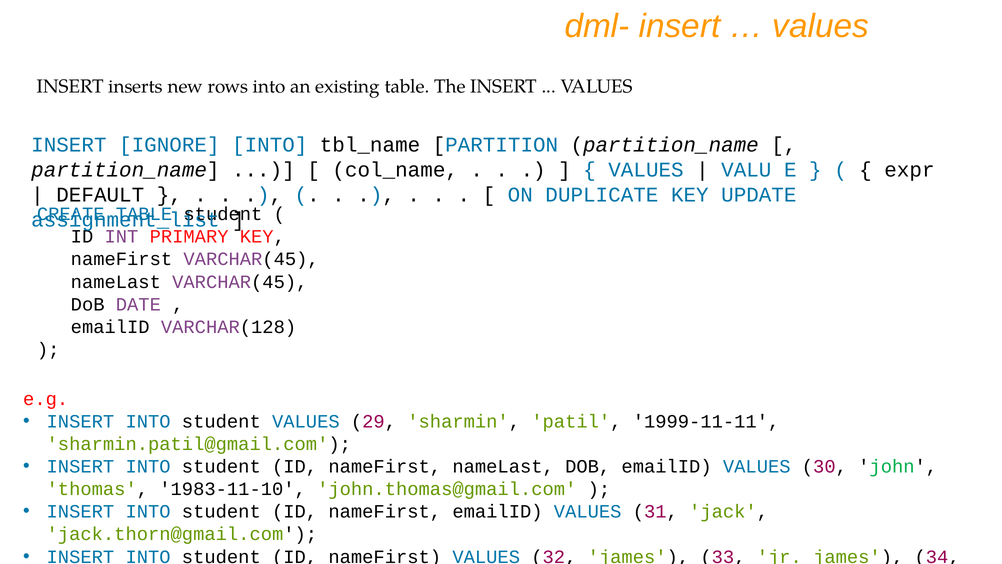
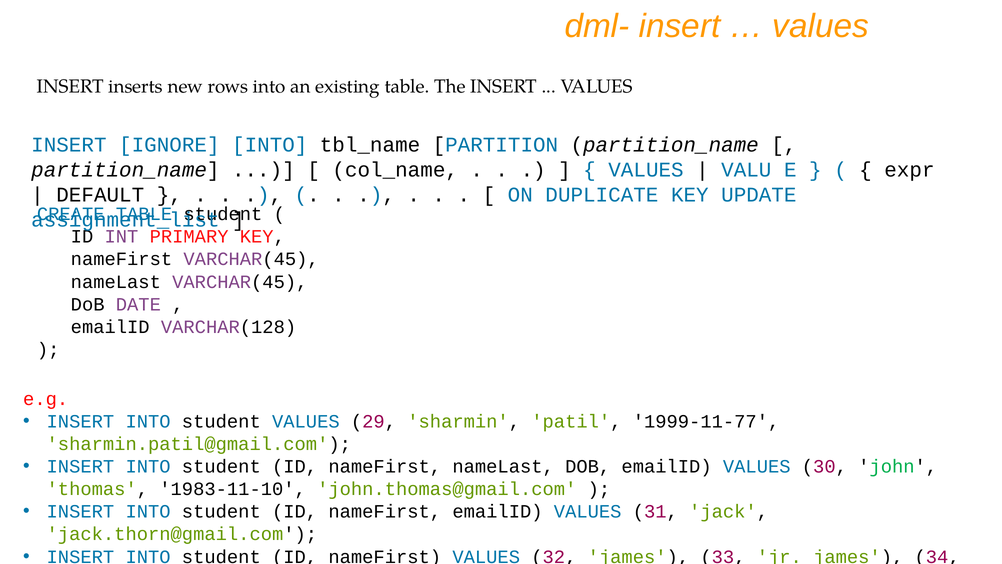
1999-11-11: 1999-11-11 -> 1999-11-77 (706, 421)
